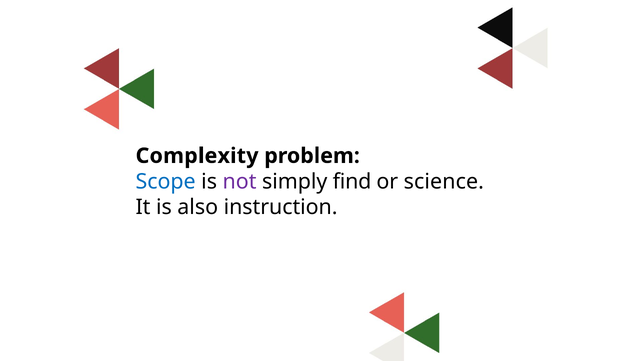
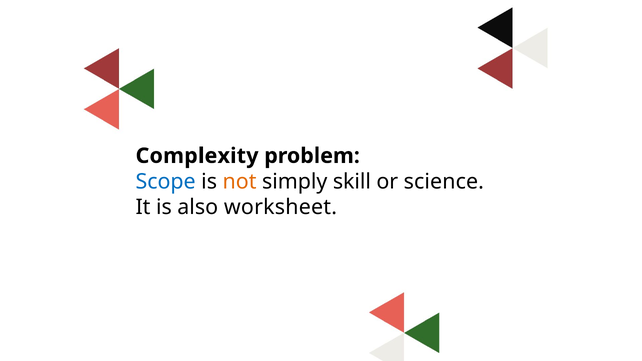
not colour: purple -> orange (240, 182)
find: find -> skill (352, 182)
instruction: instruction -> worksheet (280, 207)
